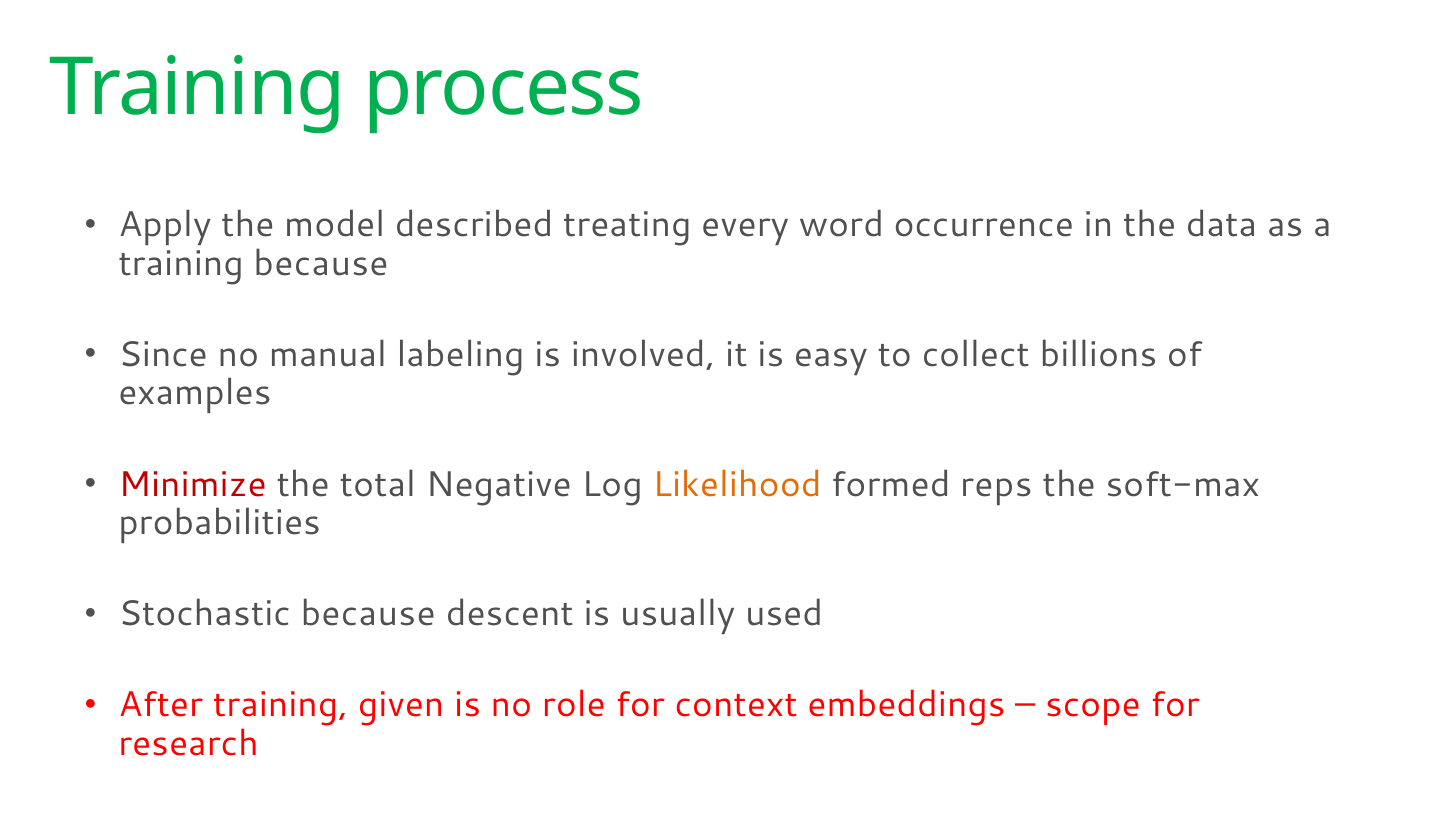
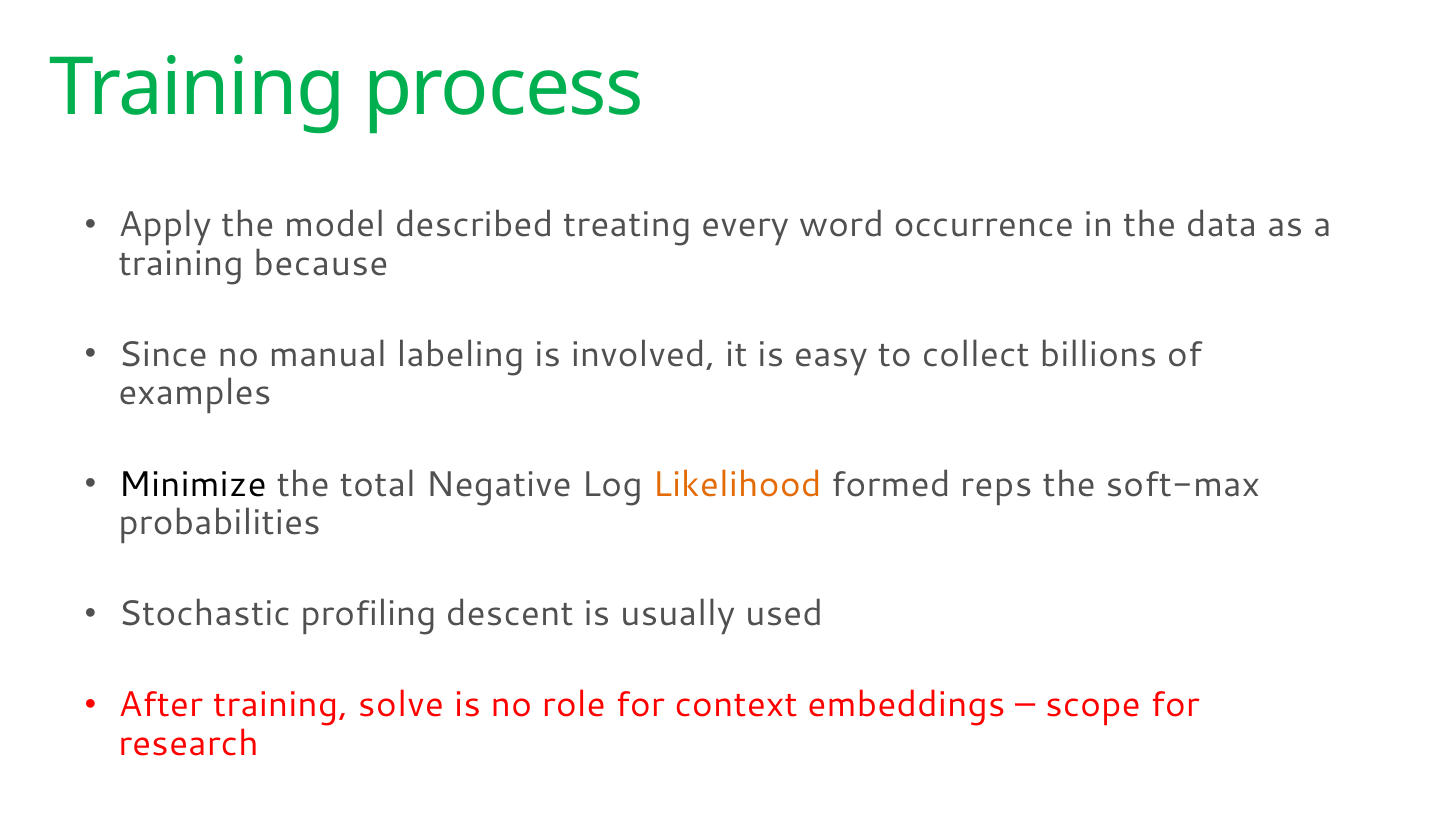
Minimize colour: red -> black (192, 484)
Stochastic because: because -> profiling (368, 614)
given: given -> solve (401, 705)
